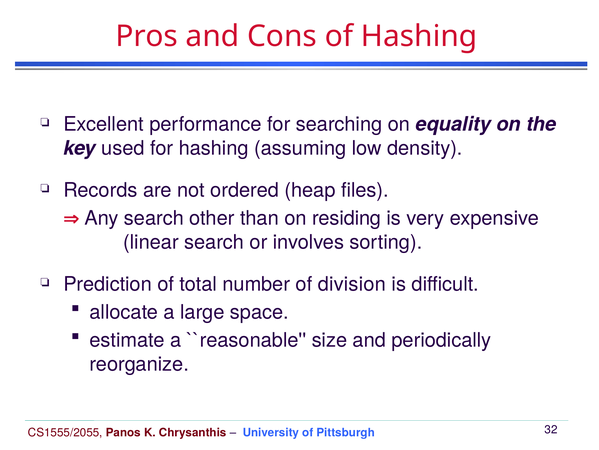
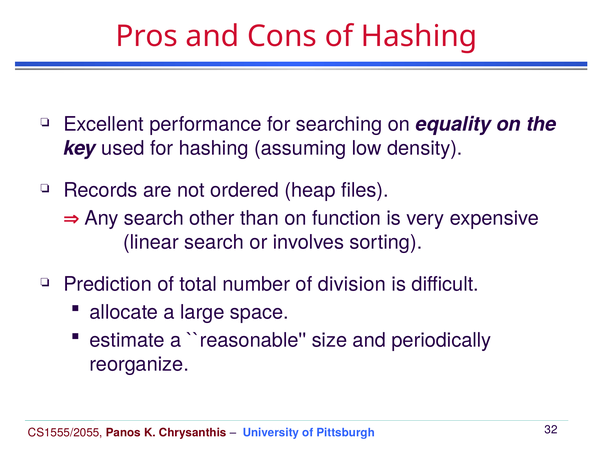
residing: residing -> function (347, 218)
